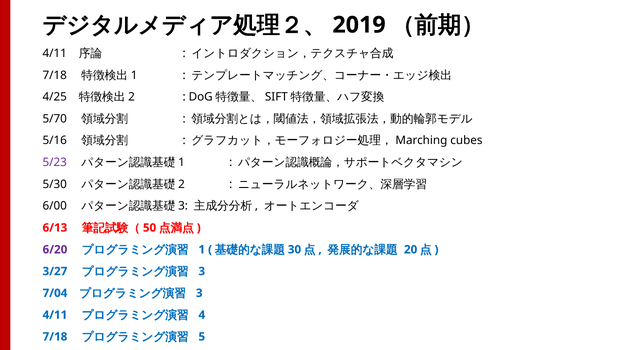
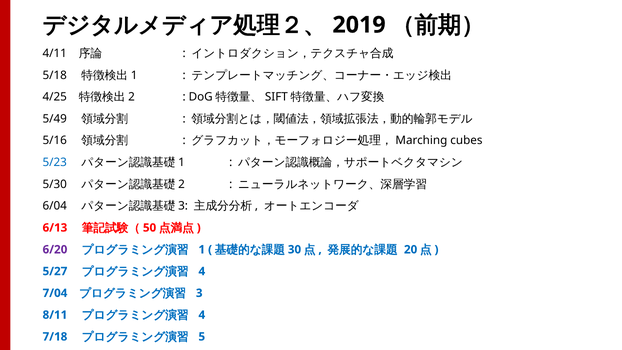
7/18: 7/18 -> 5/18 (55, 75)
5/70: 5/70 -> 5/49 (55, 119)
5/23 colour: purple -> blue (55, 162)
6/00: 6/00 -> 6/04 (55, 206)
3/27: 3/27 -> 5/27 (55, 271)
3: 3 -> 4 (202, 271)
4/11: 4/11 -> 8/11 (55, 315)
